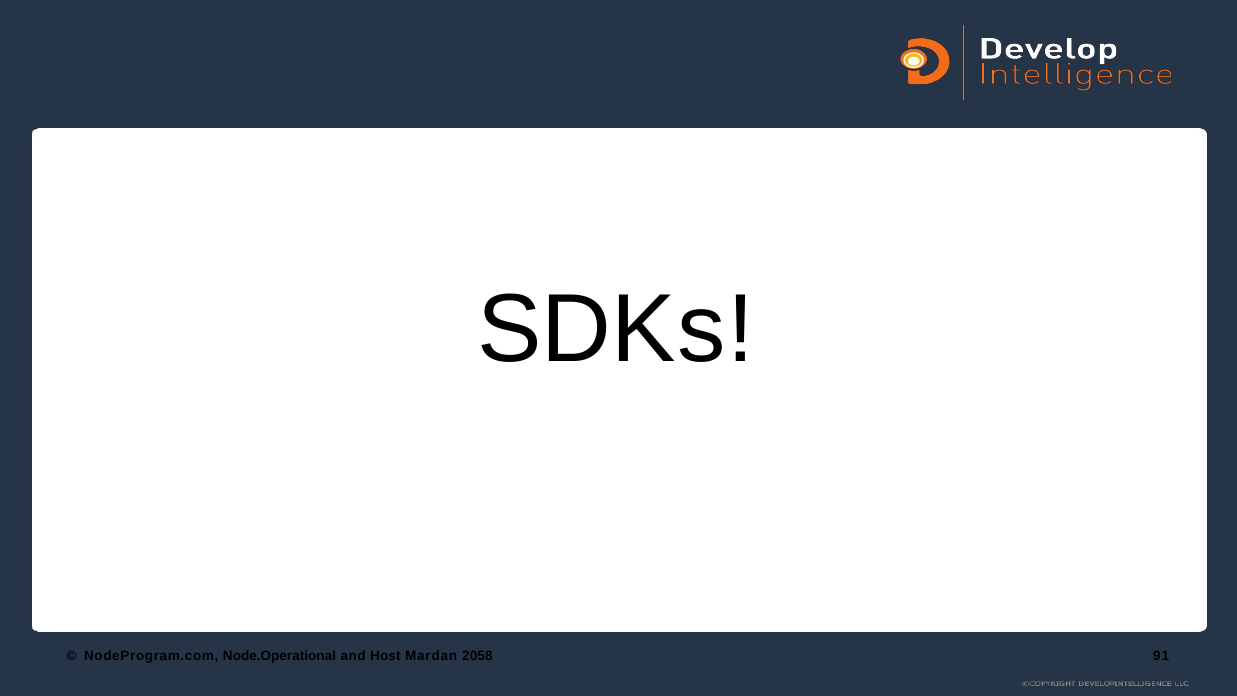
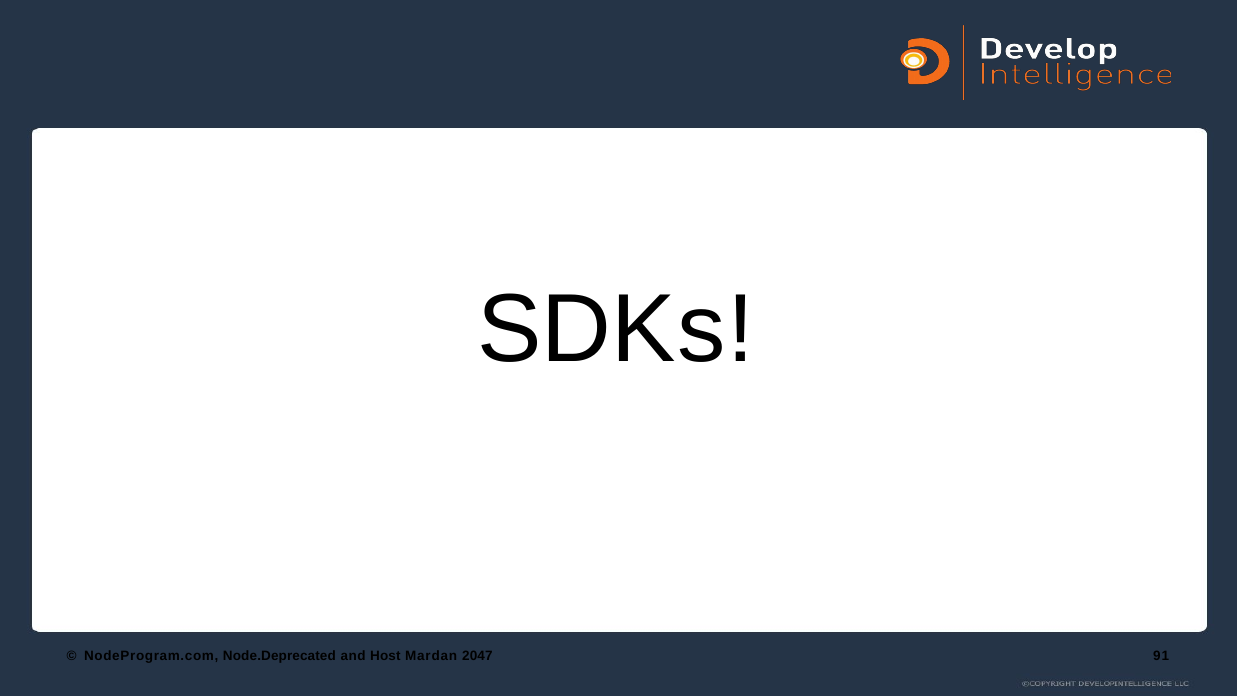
Node.Operational: Node.Operational -> Node.Deprecated (279, 656)
2058: 2058 -> 2047 (477, 656)
